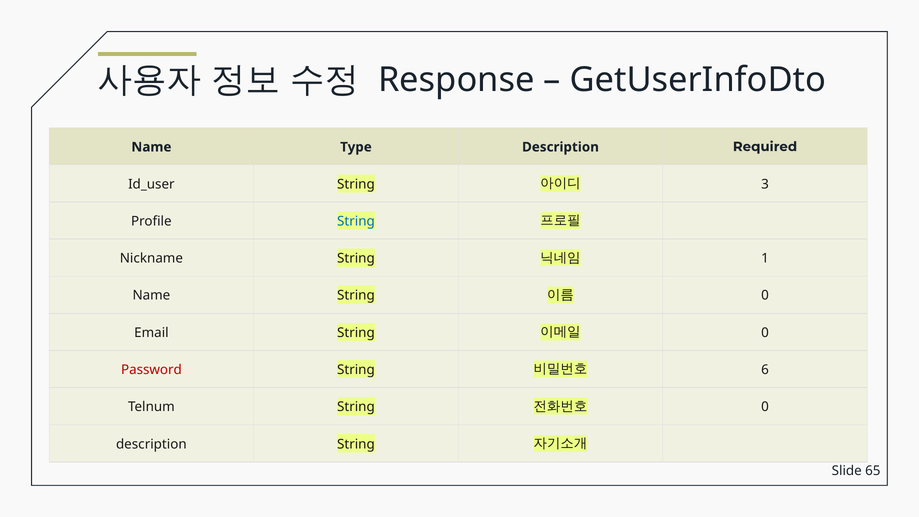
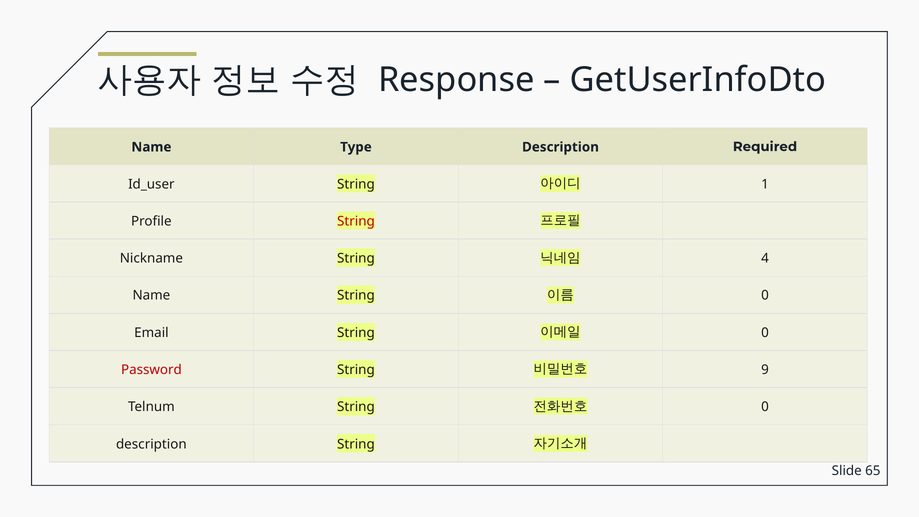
3: 3 -> 1 (765, 184)
String colour: blue -> red (356, 221)
1: 1 -> 4 (765, 258)
6: 6 -> 9 (765, 370)
